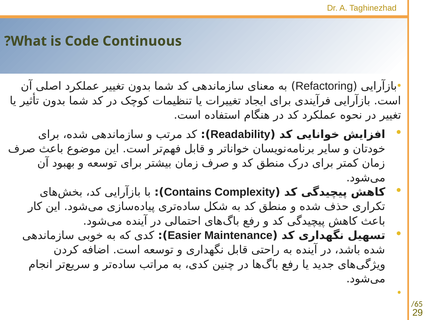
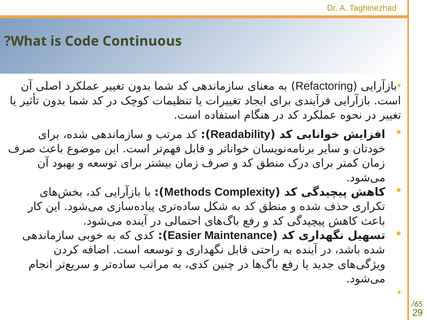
Contains: Contains -> Methods (188, 192)
